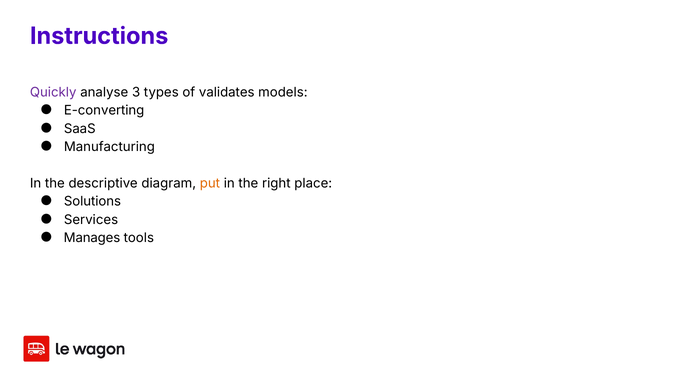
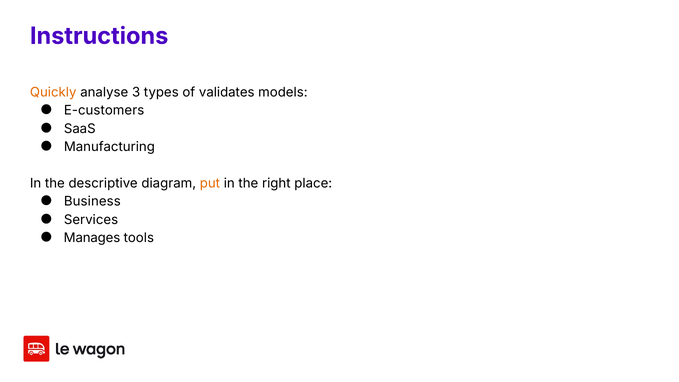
Quickly colour: purple -> orange (53, 92)
E-converting: E-converting -> E-customers (104, 111)
Solutions: Solutions -> Business (92, 202)
